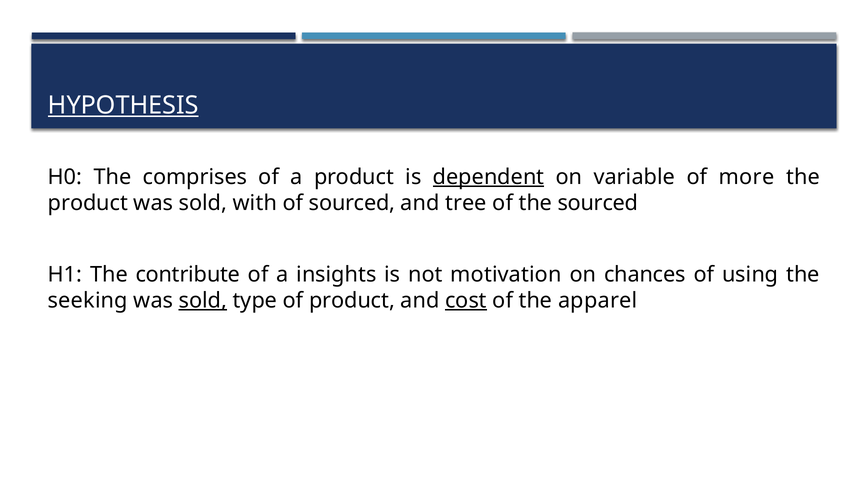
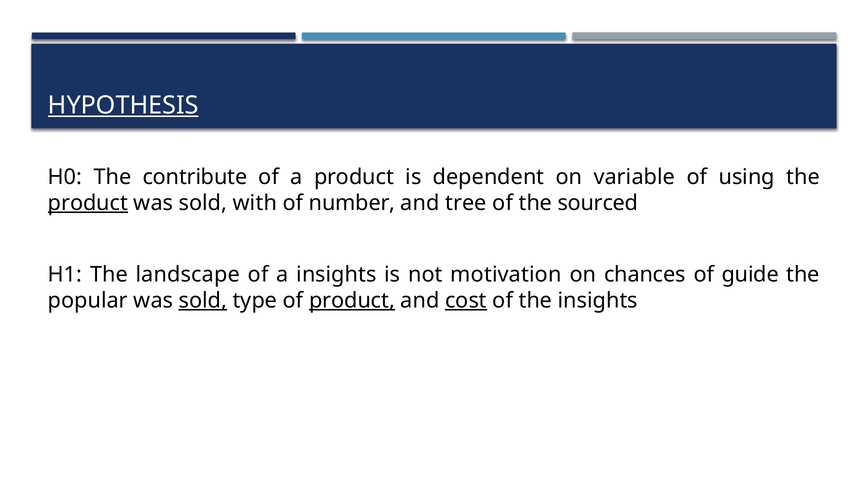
comprises: comprises -> contribute (195, 177)
dependent underline: present -> none (489, 177)
more: more -> using (747, 177)
product underline: none -> present (88, 203)
of sourced: sourced -> number (352, 203)
contribute: contribute -> landscape (188, 275)
using: using -> guide (750, 275)
seeking: seeking -> popular (88, 301)
product underline: none -> present (352, 301)
the apparel: apparel -> insights (598, 301)
